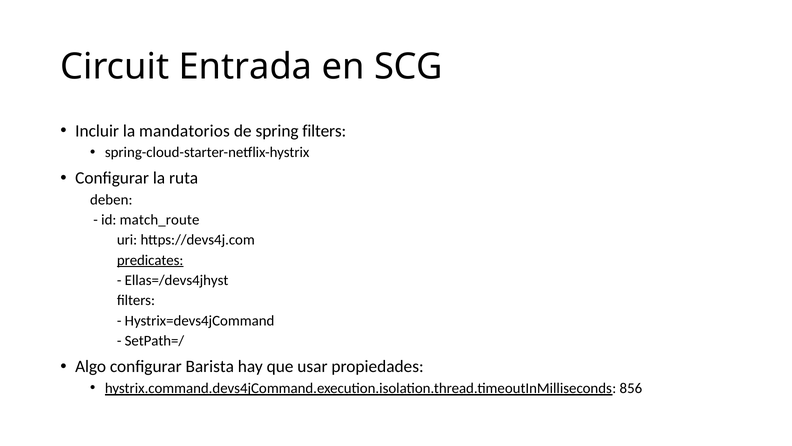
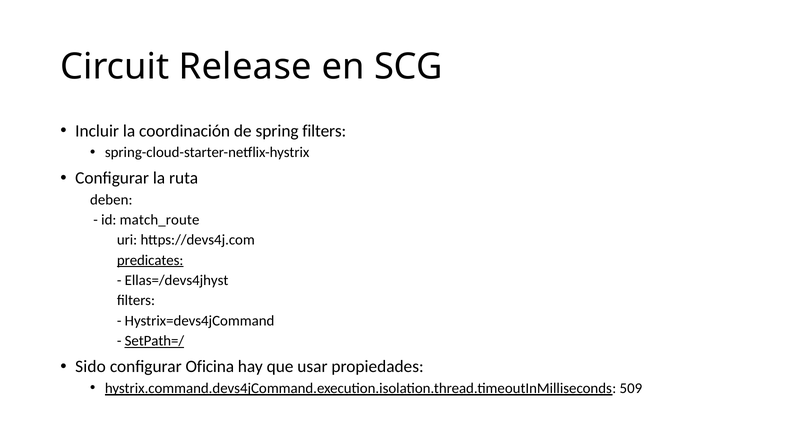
Entrada: Entrada -> Release (245, 67)
mandatorios: mandatorios -> coordinación (185, 131)
SetPath=/ underline: none -> present (154, 341)
Algo: Algo -> Sido (91, 366)
Barista: Barista -> Oficina (210, 366)
856: 856 -> 509 (631, 388)
